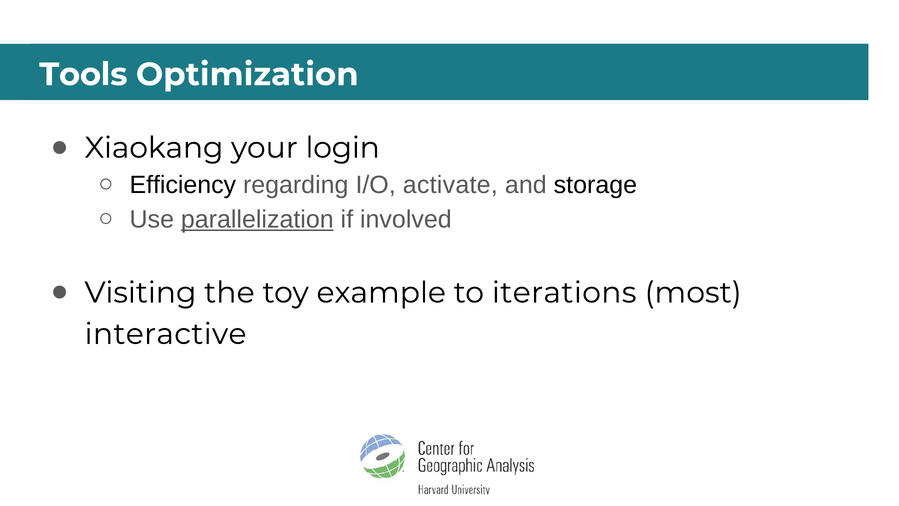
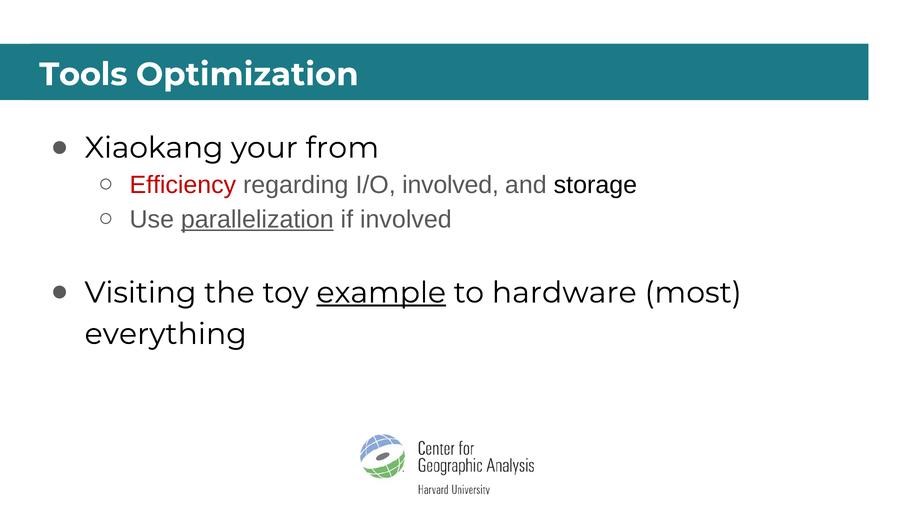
login: login -> from (342, 148)
Efficiency colour: black -> red (183, 185)
I/O activate: activate -> involved (451, 185)
example underline: none -> present (381, 293)
iterations: iterations -> hardware (564, 293)
interactive: interactive -> everything (166, 334)
